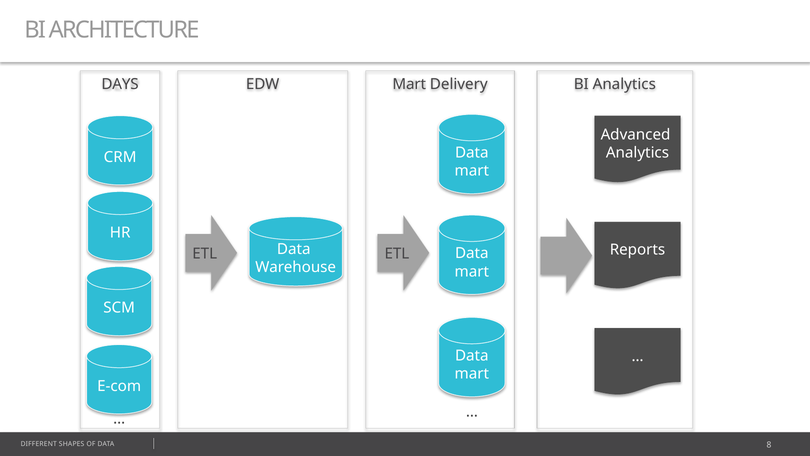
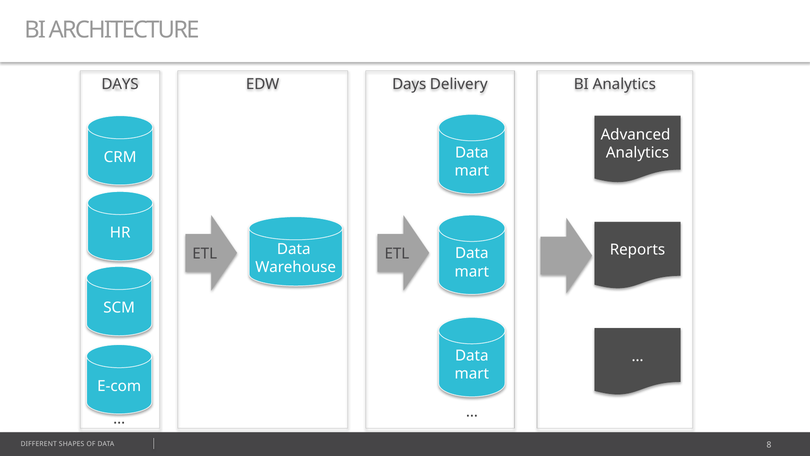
Mart: Mart -> Days (409, 84)
